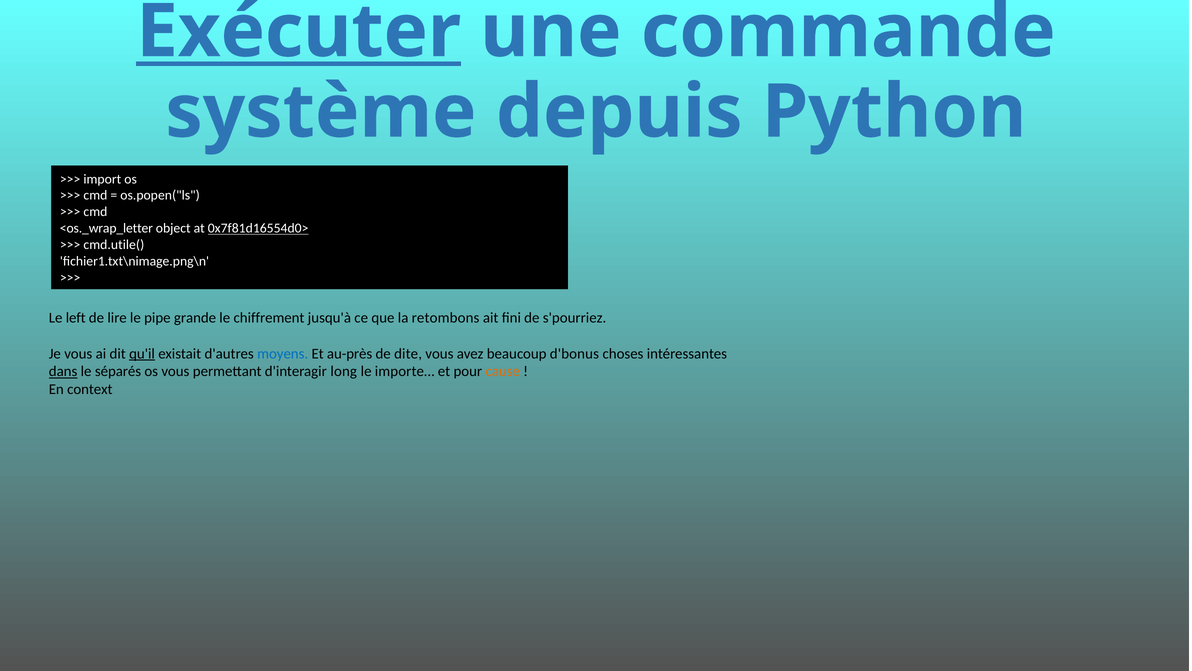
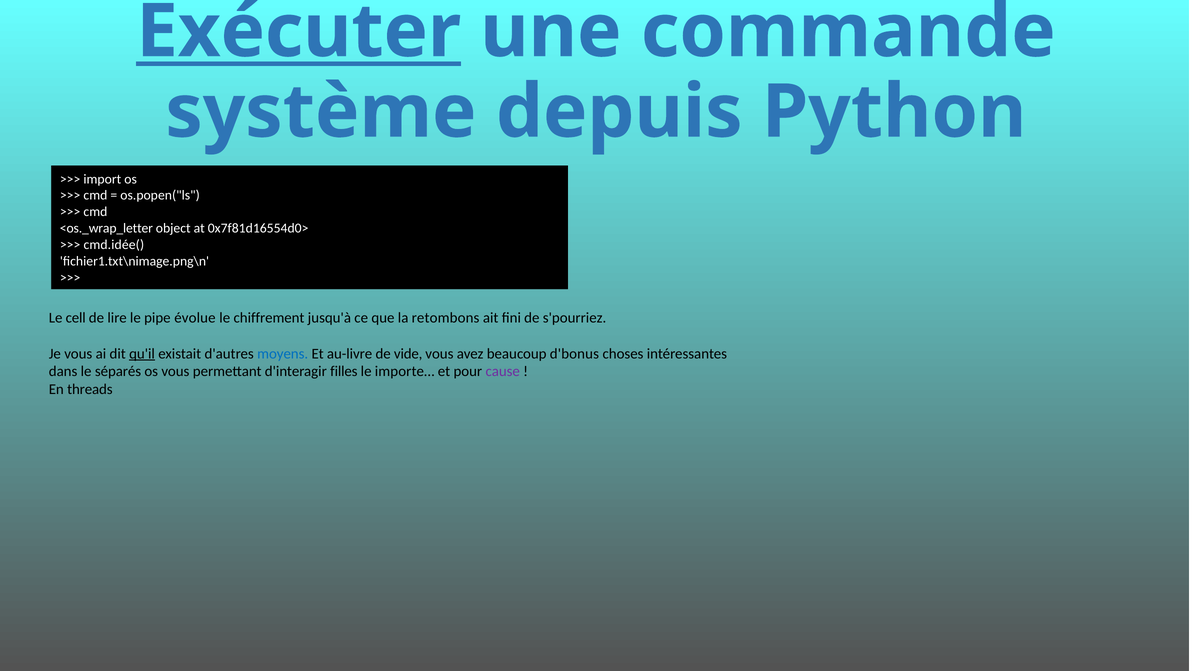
0x7f81d16554d0> underline: present -> none (258, 228)
cmd.utile(: cmd.utile( -> cmd.idée( (114, 245)
left: left -> cell (76, 318)
grande: grande -> évolue (195, 318)
au-près: au-près -> au-livre (350, 353)
dite: dite -> vide (408, 353)
dans underline: present -> none (63, 371)
long: long -> filles (344, 371)
cause colour: orange -> purple (503, 371)
context: context -> threads (90, 389)
